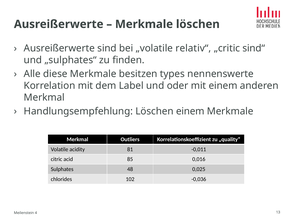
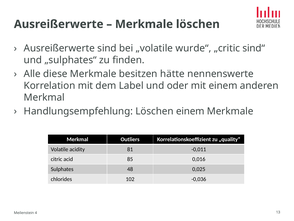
relativ“: relativ“ -> wurde“ (193, 48)
types: types -> hätte (172, 74)
